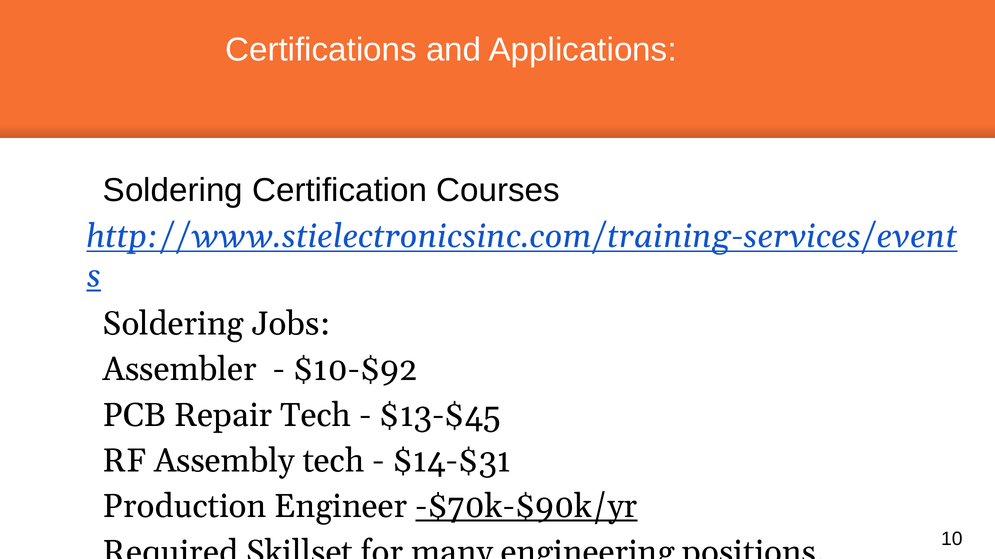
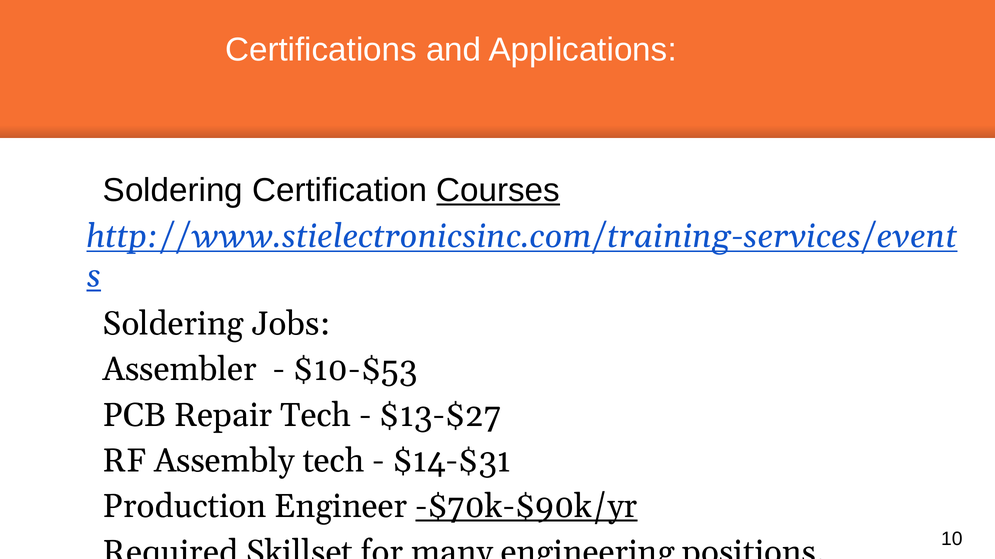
Courses underline: none -> present (498, 190)
$10-$92: $10-$92 -> $10-$53 (355, 370)
$13-$45: $13-$45 -> $13-$27 (440, 416)
